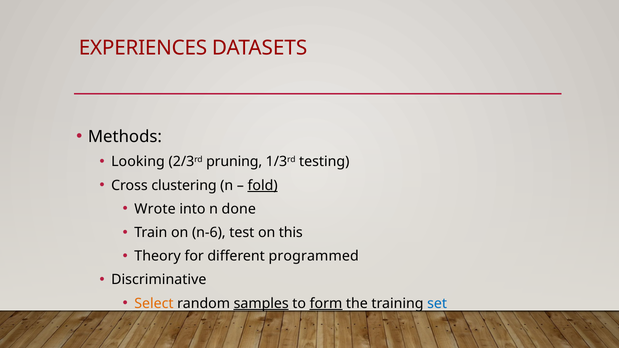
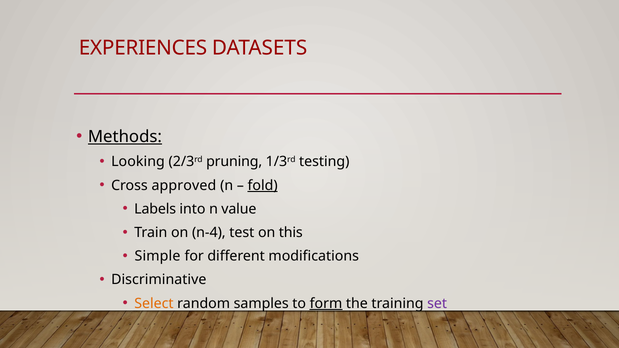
Methods underline: none -> present (125, 137)
clustering: clustering -> approved (184, 185)
Wrote: Wrote -> Labels (155, 209)
done: done -> value (239, 209)
n-6: n-6 -> n-4 (209, 233)
Theory: Theory -> Simple (158, 256)
programmed: programmed -> modifications (314, 256)
samples underline: present -> none (261, 304)
set colour: blue -> purple (437, 304)
